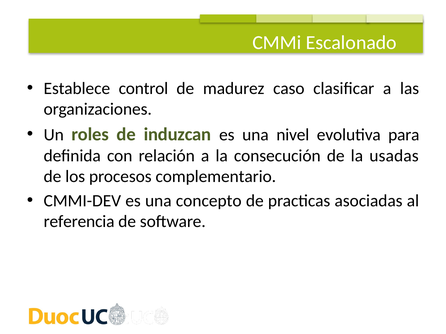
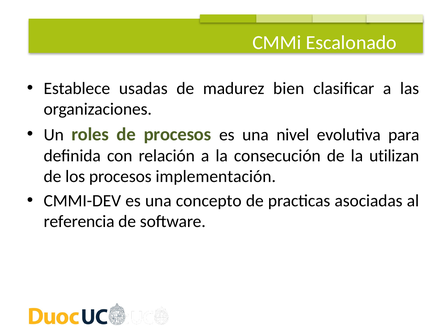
control: control -> usadas (143, 89)
caso: caso -> bien (289, 89)
de induzcan: induzcan -> procesos (178, 135)
usadas: usadas -> utilizan (394, 156)
complementario: complementario -> implementación (216, 177)
